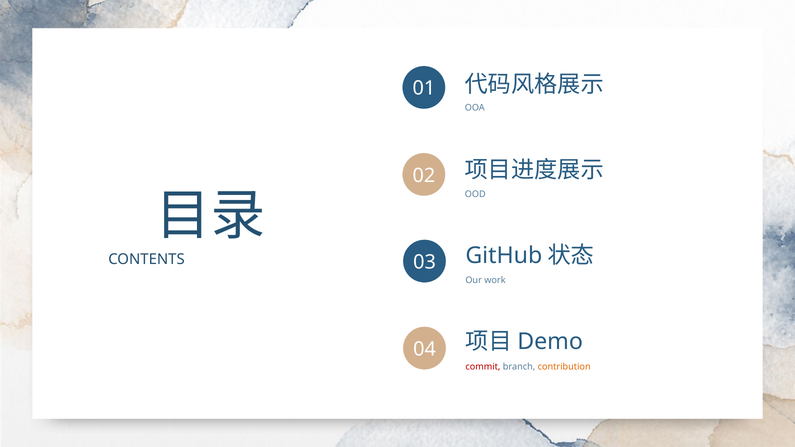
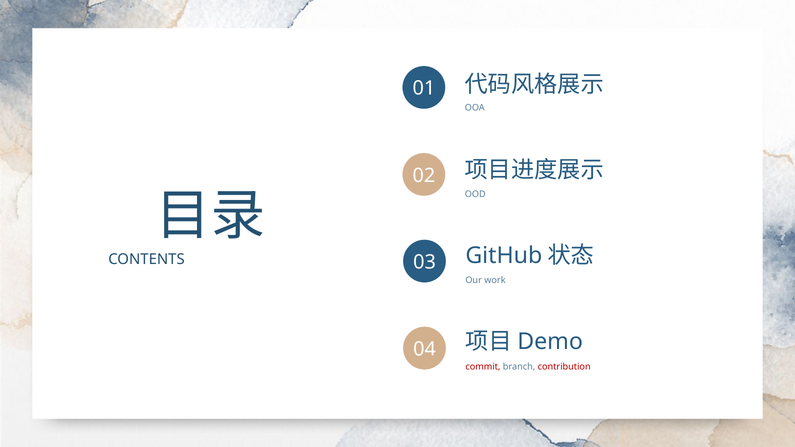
contribution colour: orange -> red (564, 367)
